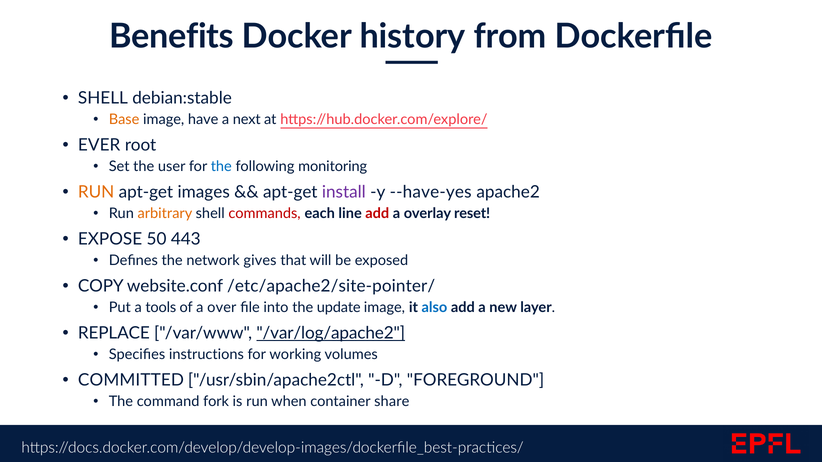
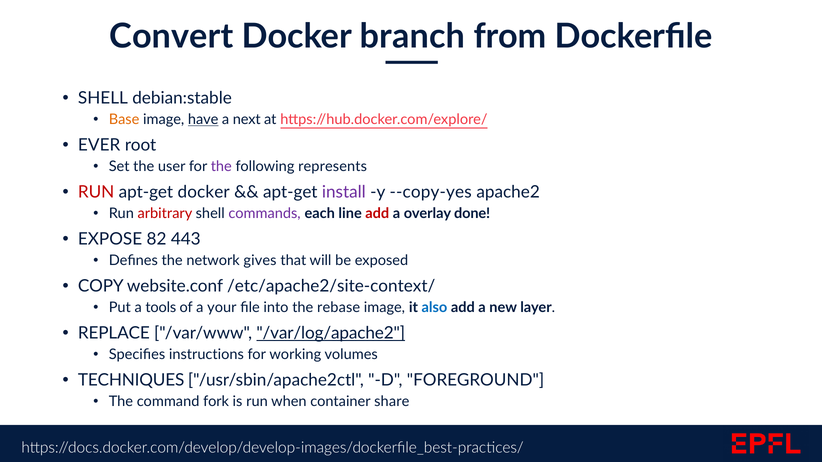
Benefits: Benefits -> Convert (171, 37)
history: history -> branch (412, 37)
have underline: none -> present (203, 120)
the colour: blue -> purple (221, 167)
monitoring: monitoring -> represents (333, 167)
RUN colour: orange -> red (96, 192)
apt-get images: images -> docker (204, 192)
--have-yes: --have-yes -> --copy-yes (431, 192)
arbitrary colour: orange -> red (165, 214)
commands colour: red -> purple (265, 214)
reset: reset -> done (472, 214)
50: 50 -> 82 (157, 239)
/etc/apache2/site-pointer/: /etc/apache2/site-pointer/ -> /etc/apache2/site-context/ (331, 286)
over: over -> your (222, 308)
update: update -> rebase (339, 308)
COMMITTED: COMMITTED -> TECHNIQUES (131, 381)
